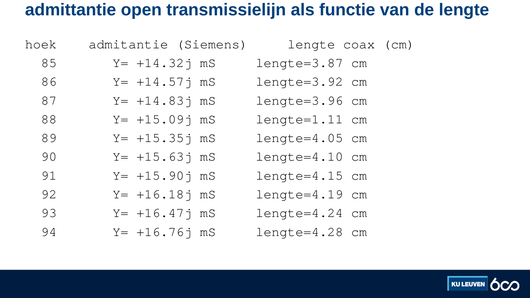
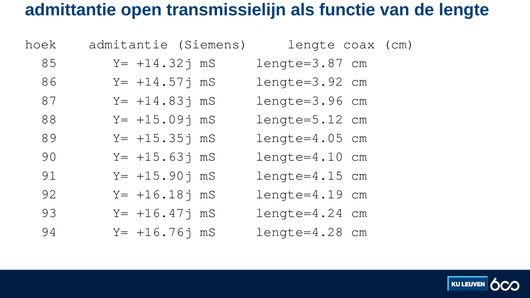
lengte=1.11: lengte=1.11 -> lengte=5.12 (299, 119)
